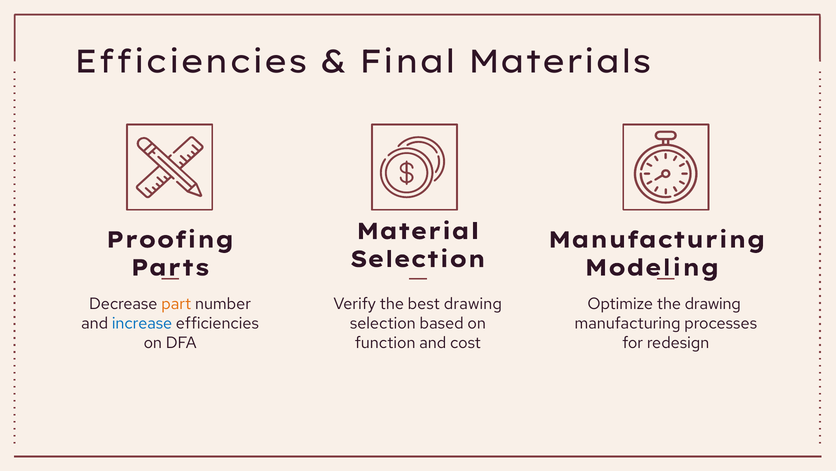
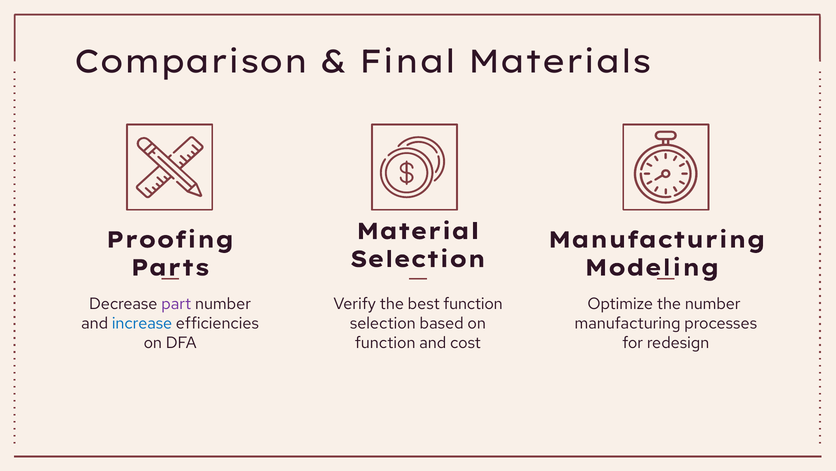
Efficiencies: Efficiencies -> Comparison (191, 62)
part colour: orange -> purple (176, 303)
best drawing: drawing -> function (473, 303)
the drawing: drawing -> number (713, 303)
